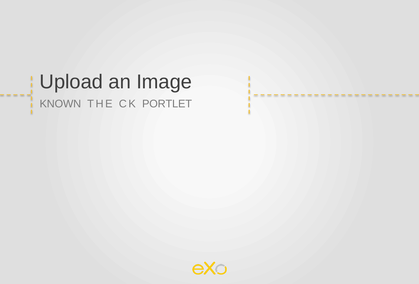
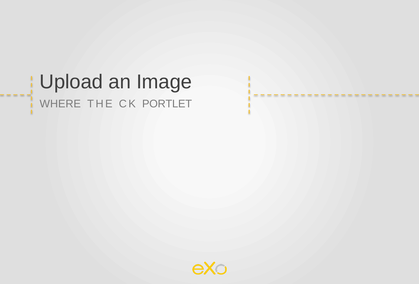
KNOWN: KNOWN -> WHERE (60, 104)
